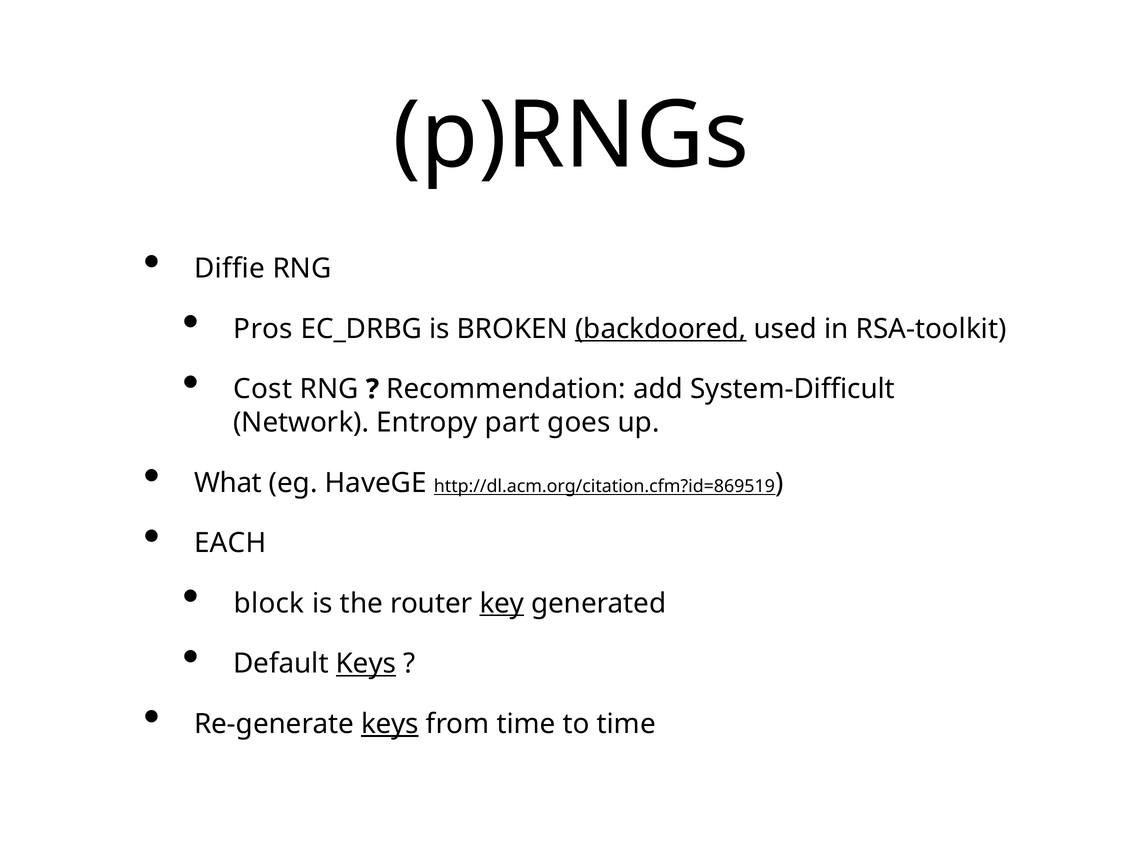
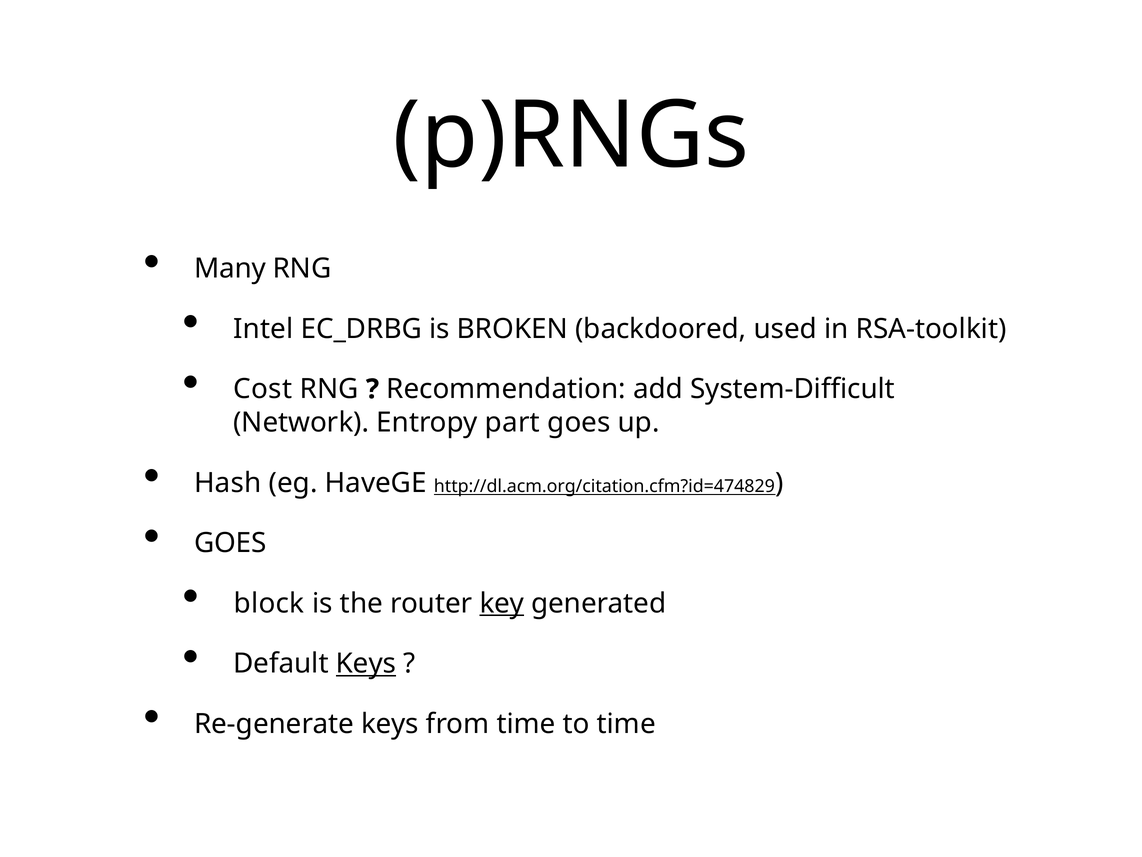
Diffie: Diffie -> Many (230, 268)
Pros: Pros -> Intel (263, 329)
backdoored underline: present -> none (661, 329)
What: What -> Hash (228, 483)
http://dl.acm.org/citation.cfm?id=869519: http://dl.acm.org/citation.cfm?id=869519 -> http://dl.acm.org/citation.cfm?id=474829 (604, 486)
EACH: EACH -> GOES (230, 543)
keys underline: present -> none (390, 724)
